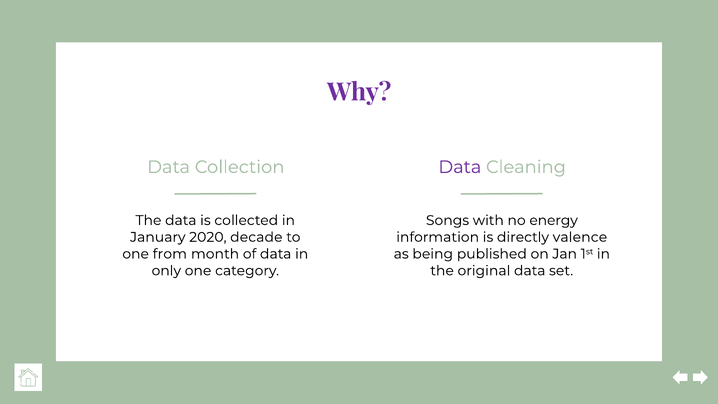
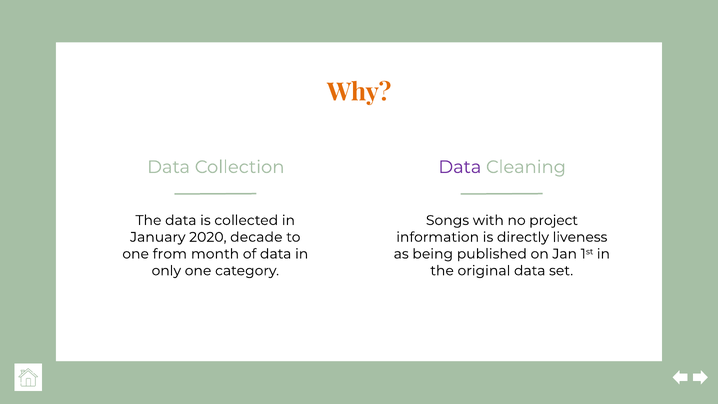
Why colour: purple -> orange (359, 92)
energy: energy -> project (554, 220)
valence: valence -> liveness (580, 237)
